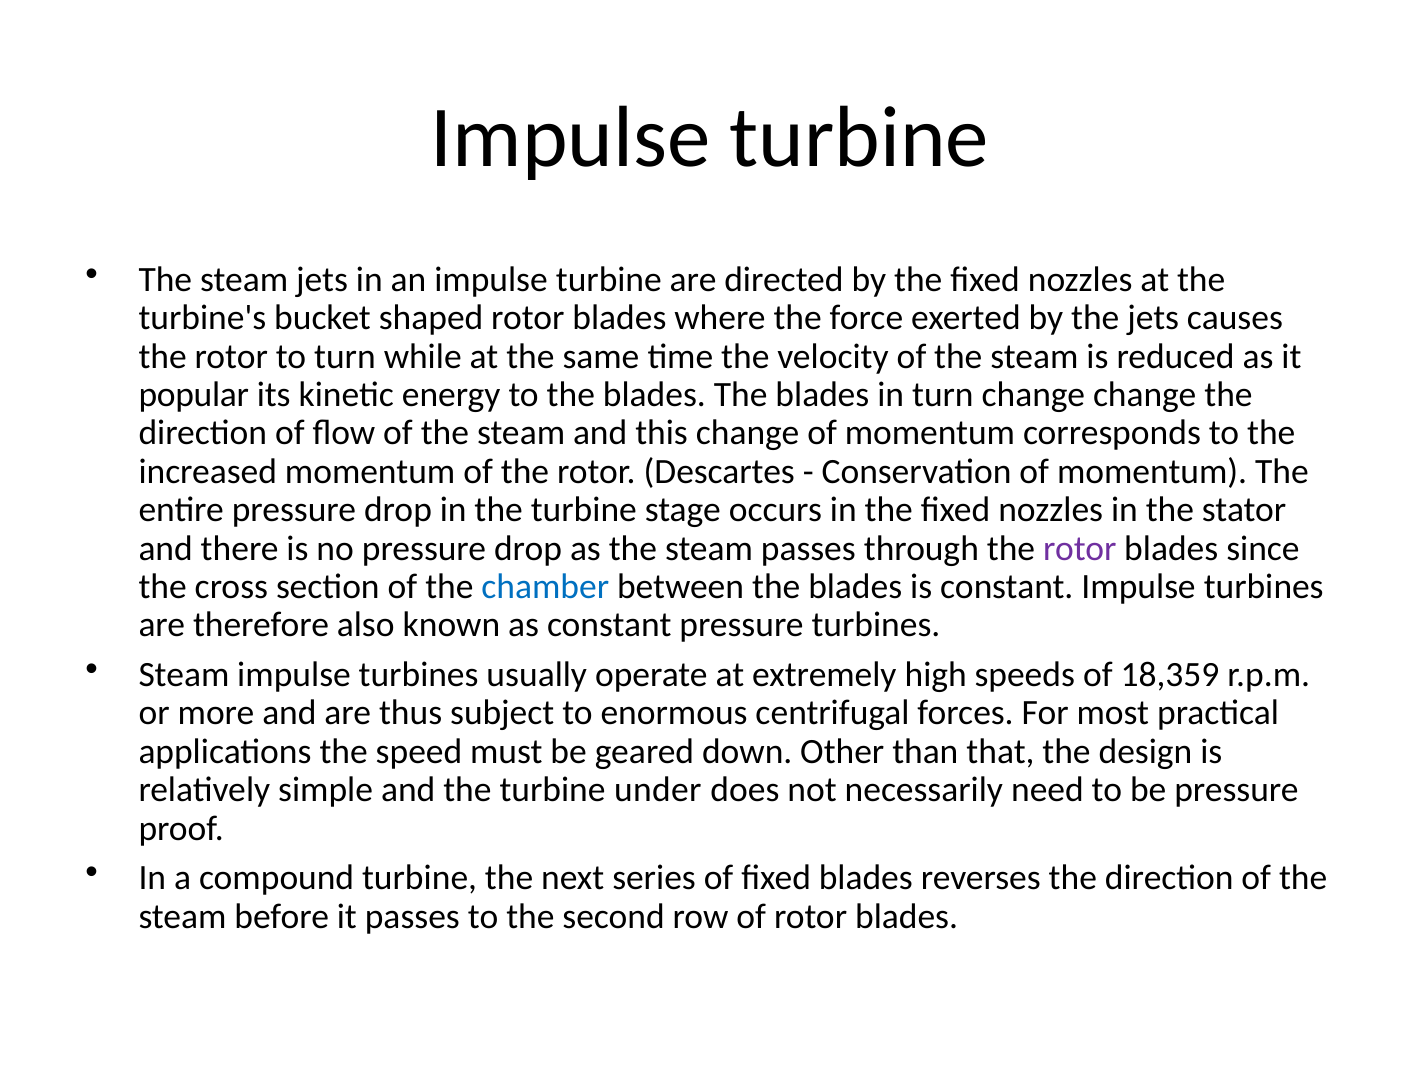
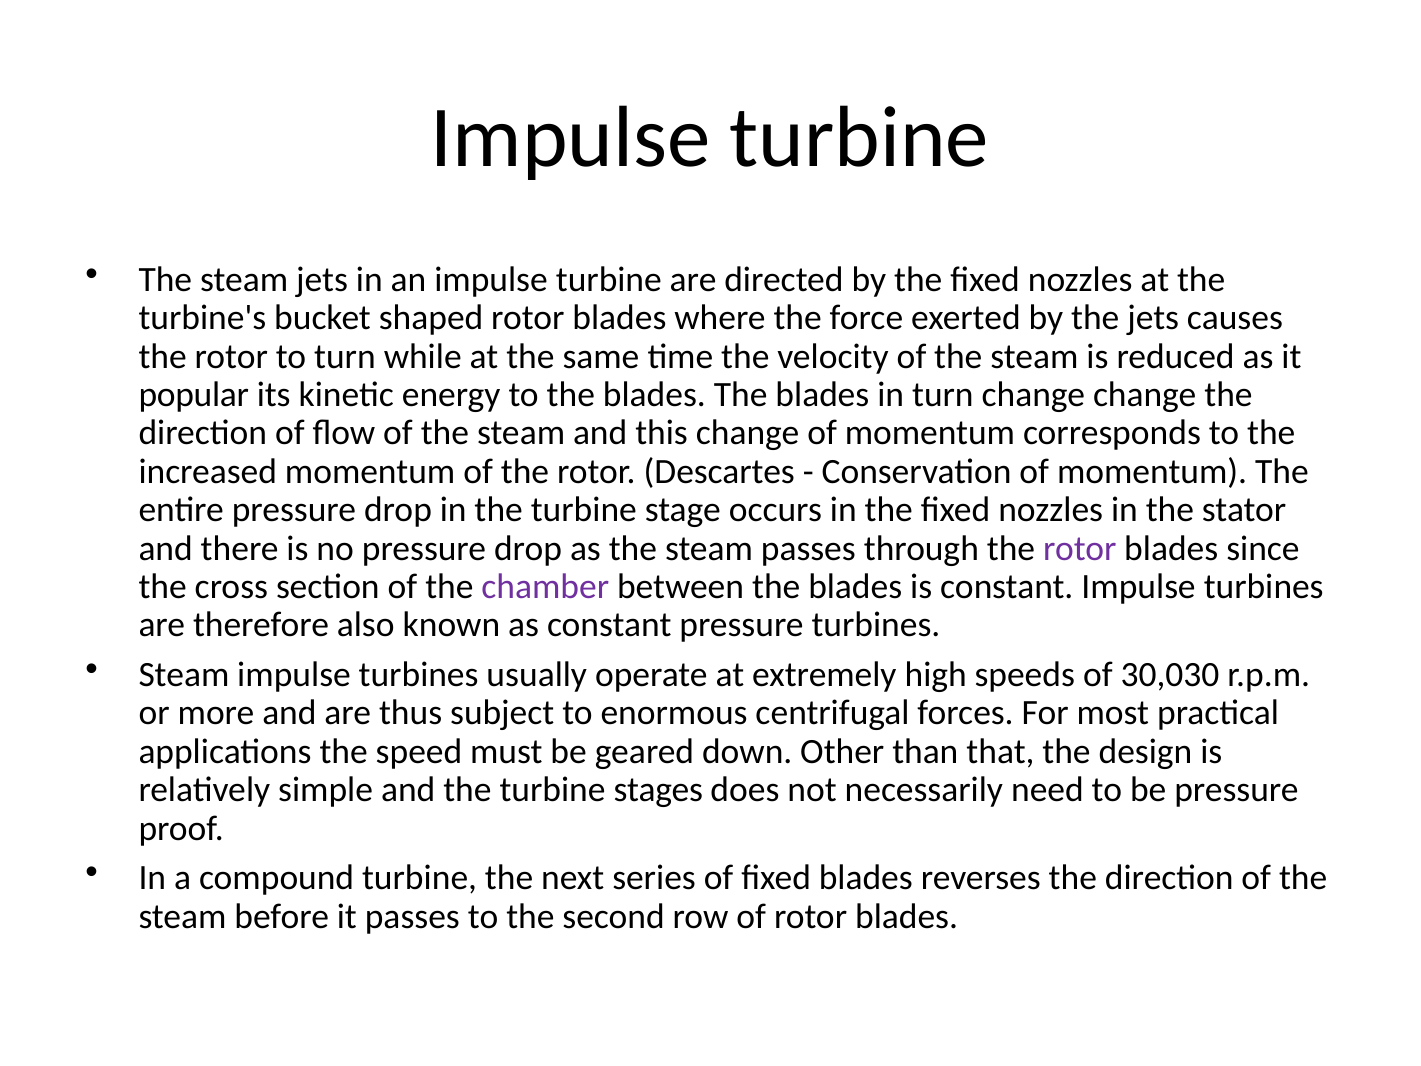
chamber colour: blue -> purple (545, 587)
18,359: 18,359 -> 30,030 (1170, 675)
under: under -> stages (658, 790)
